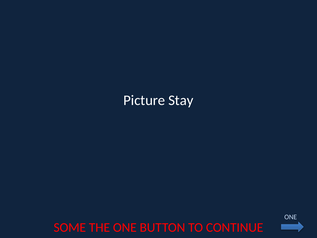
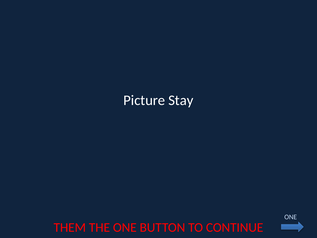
SOME: SOME -> THEM (70, 227)
